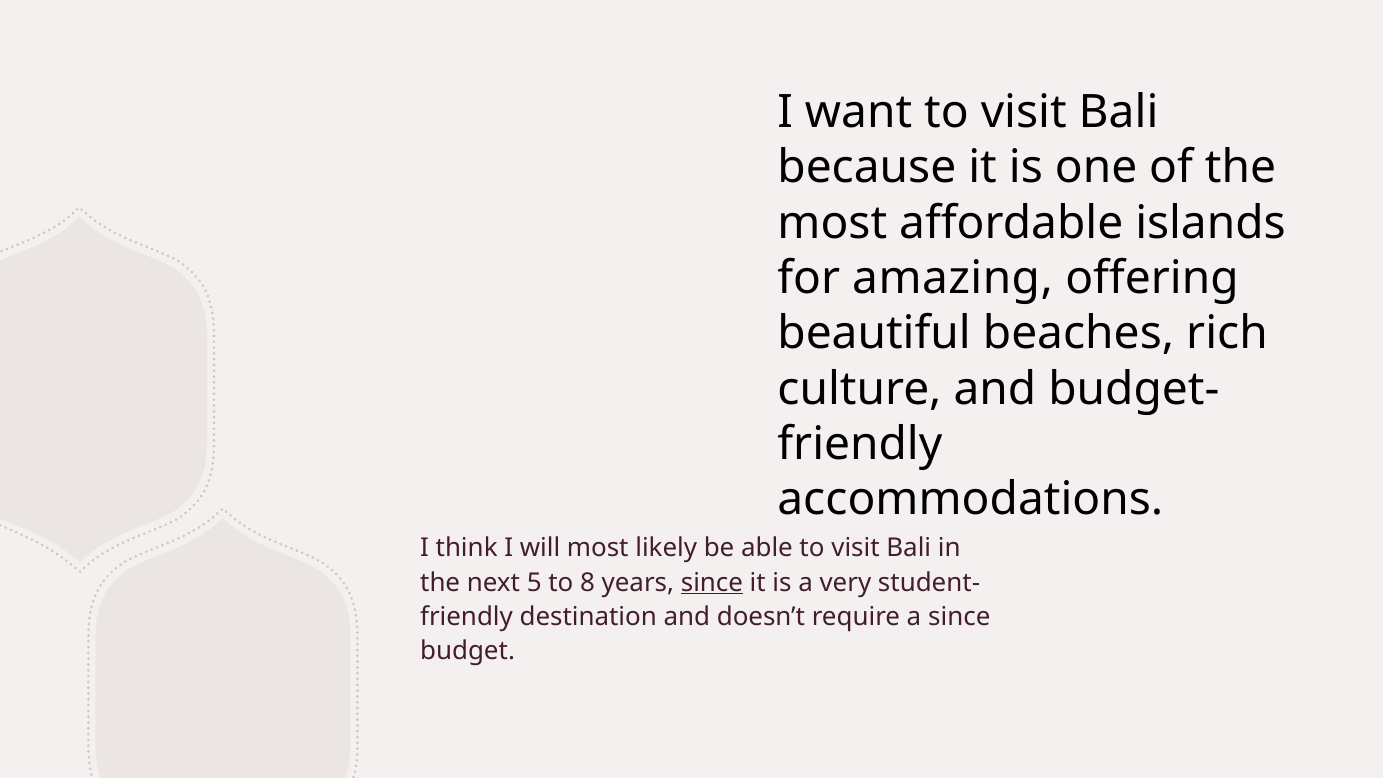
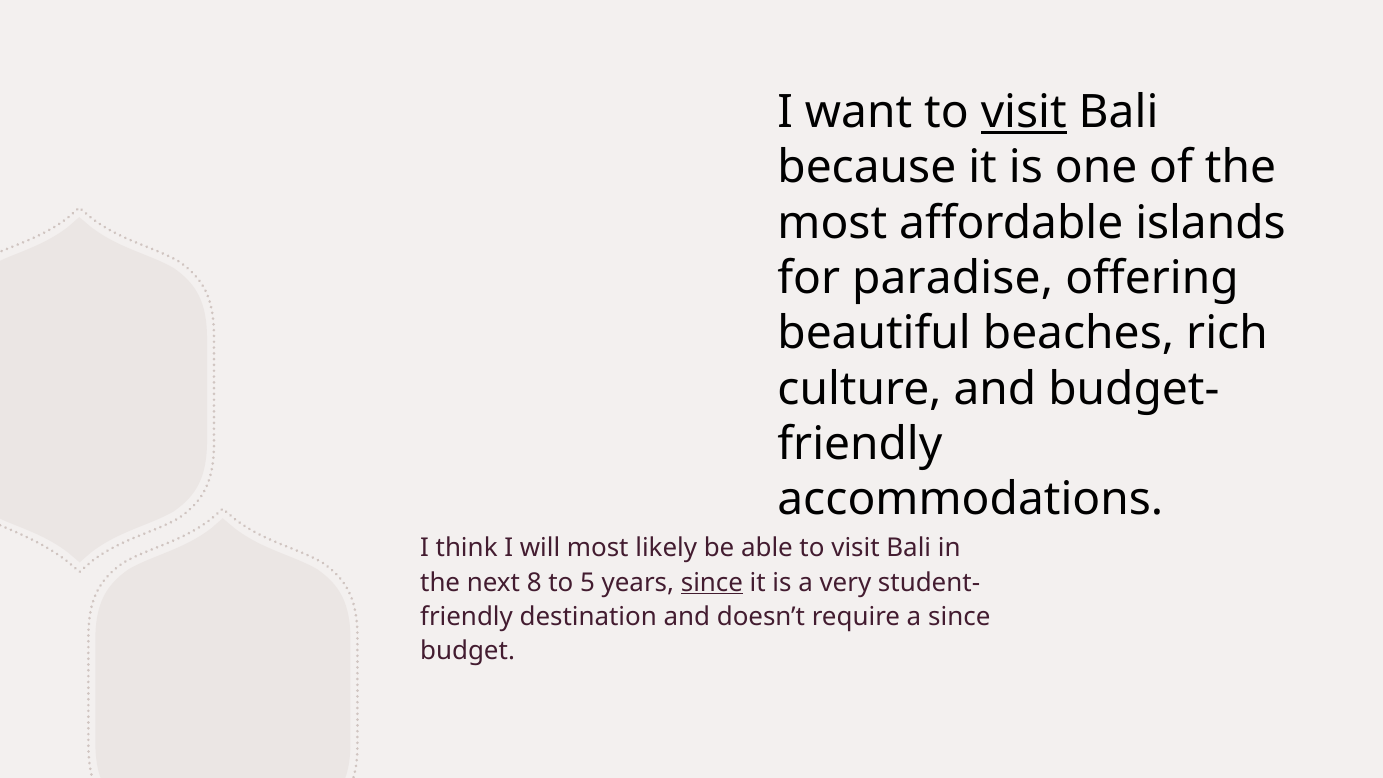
visit underline: none -> present (1024, 112)
amazing: amazing -> paradise (953, 278)
5: 5 -> 8 (534, 583)
8: 8 -> 5 (587, 583)
